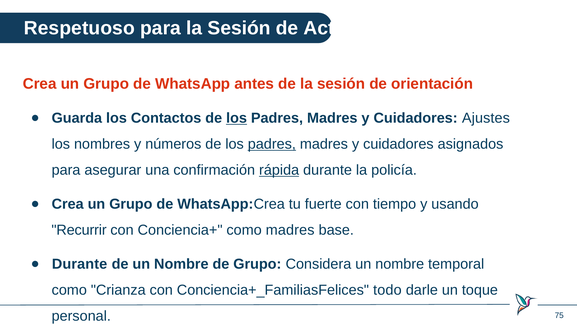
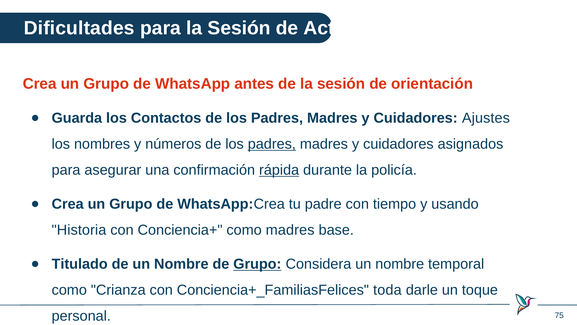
Respetuoso: Respetuoso -> Dificultades (79, 28)
los underline: present -> none (237, 118)
fuerte: fuerte -> padre (323, 204)
Recurrir: Recurrir -> Historia (79, 230)
Durante: Durante -> Titulado (80, 264)
Grupo underline: none -> present (257, 264)
todo: todo -> toda (387, 290)
